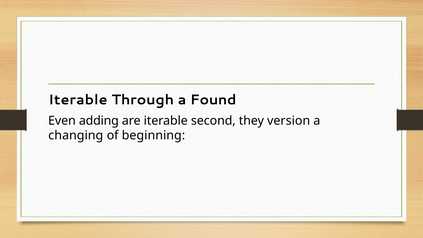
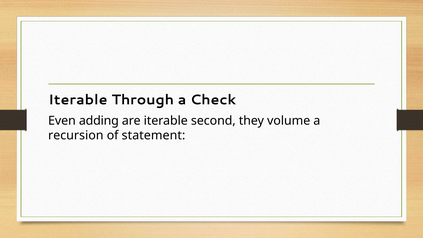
Found: Found -> Check (213, 100)
version: version -> volume (289, 121)
changing: changing -> recursion (76, 135)
beginning: beginning -> statement (153, 135)
